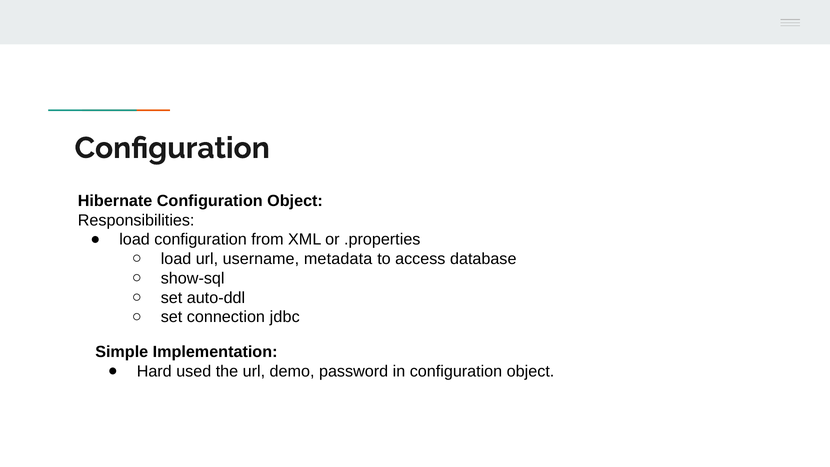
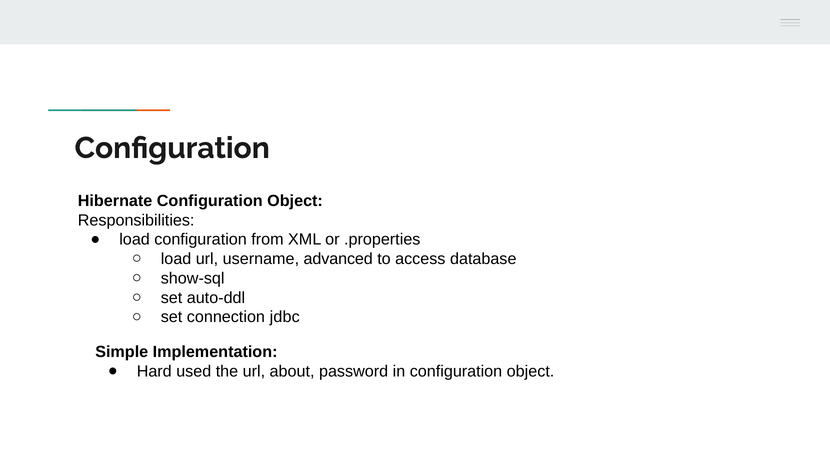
metadata: metadata -> advanced (338, 259)
demo: demo -> about (292, 371)
